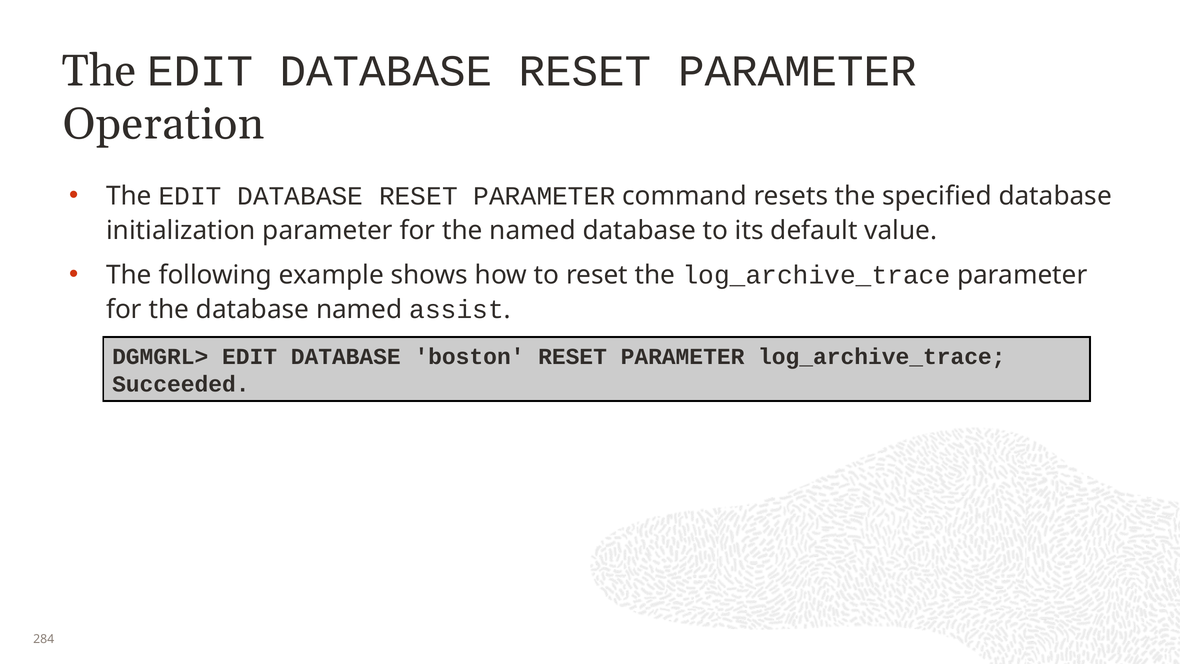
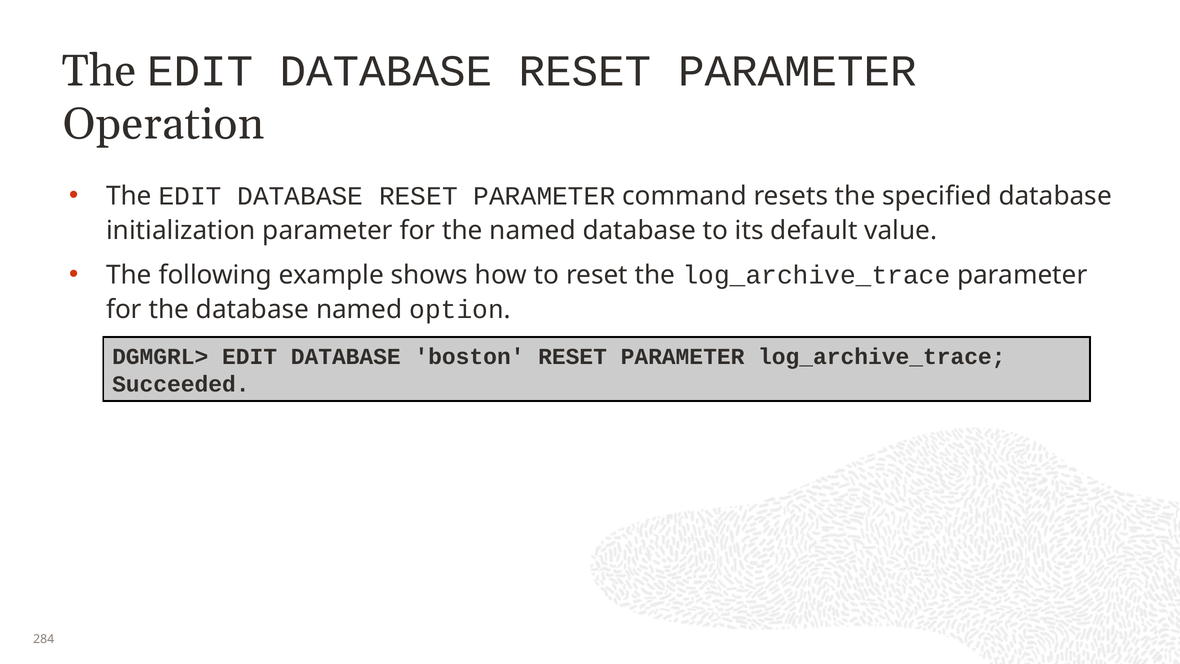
assist: assist -> option (457, 309)
